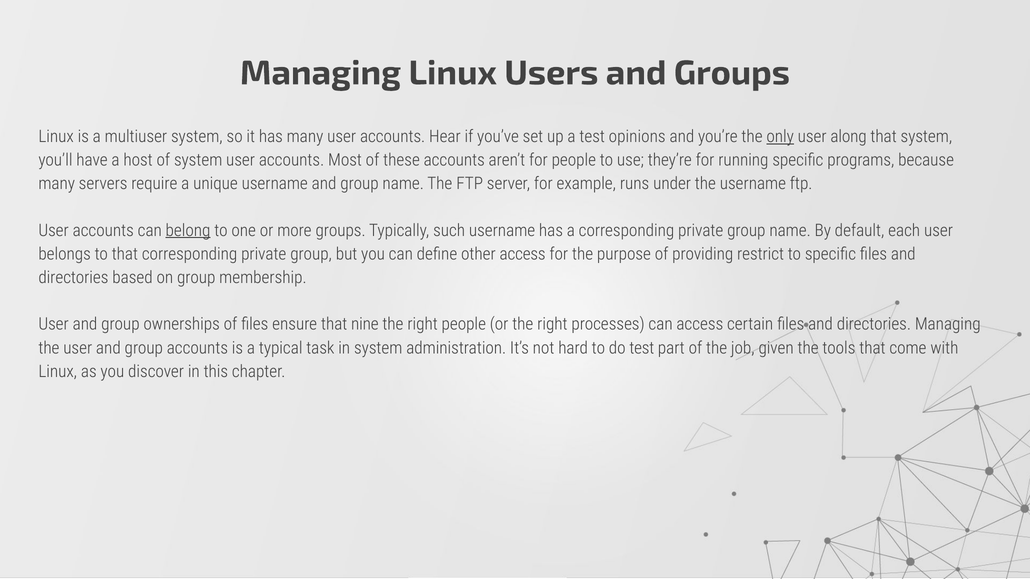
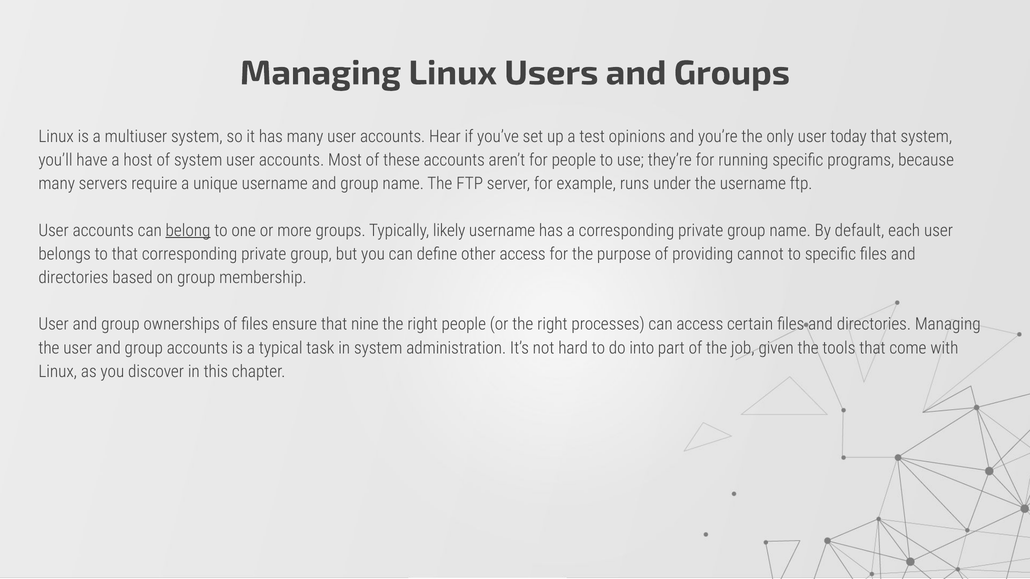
only underline: present -> none (780, 137)
along: along -> today (849, 137)
such: such -> likely (449, 231)
restrict: restrict -> cannot (760, 254)
do test: test -> into (642, 348)
